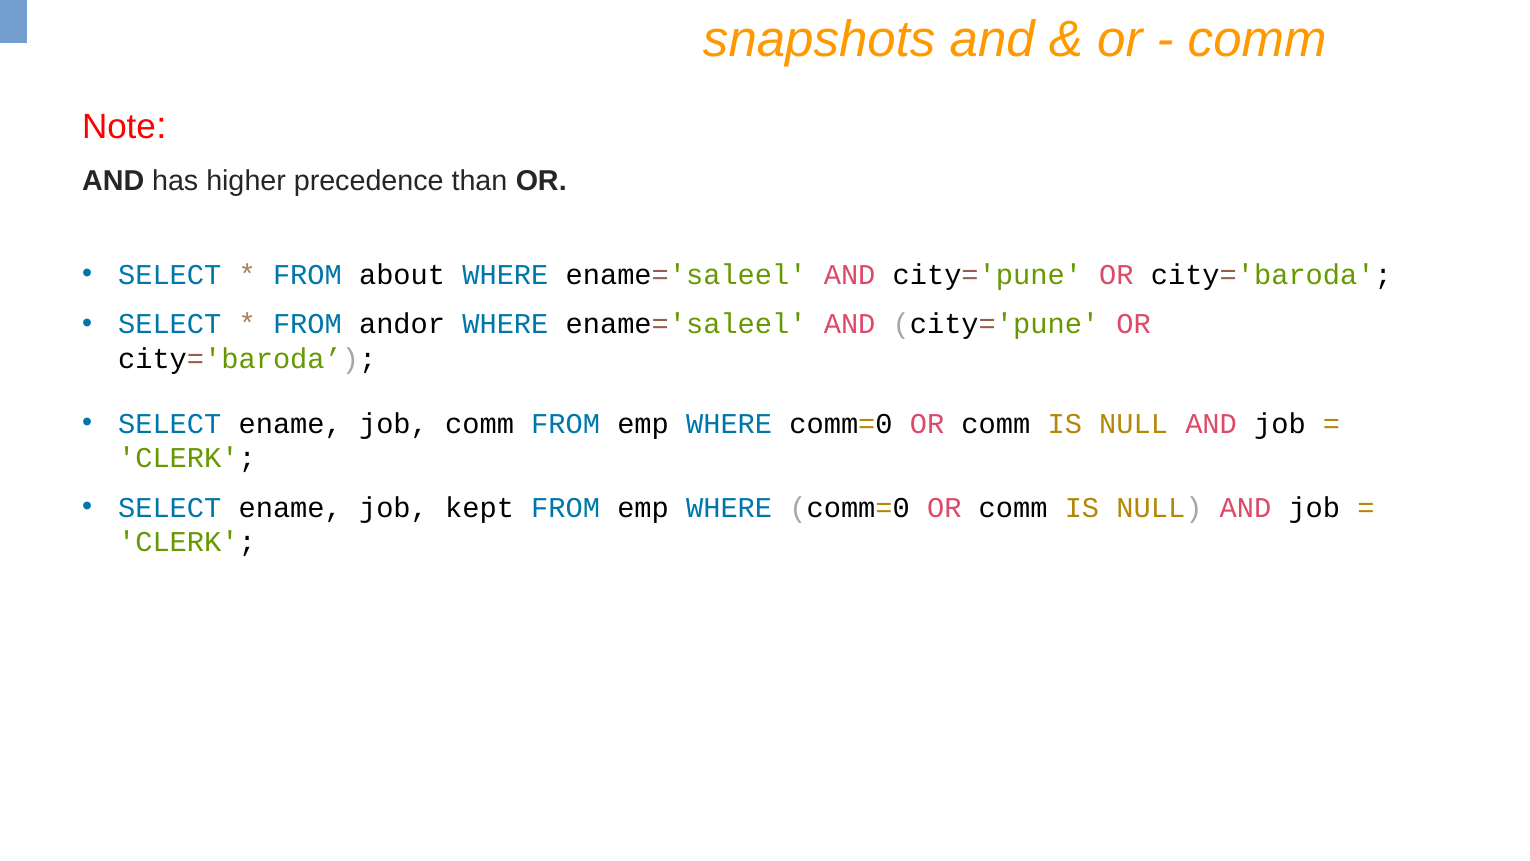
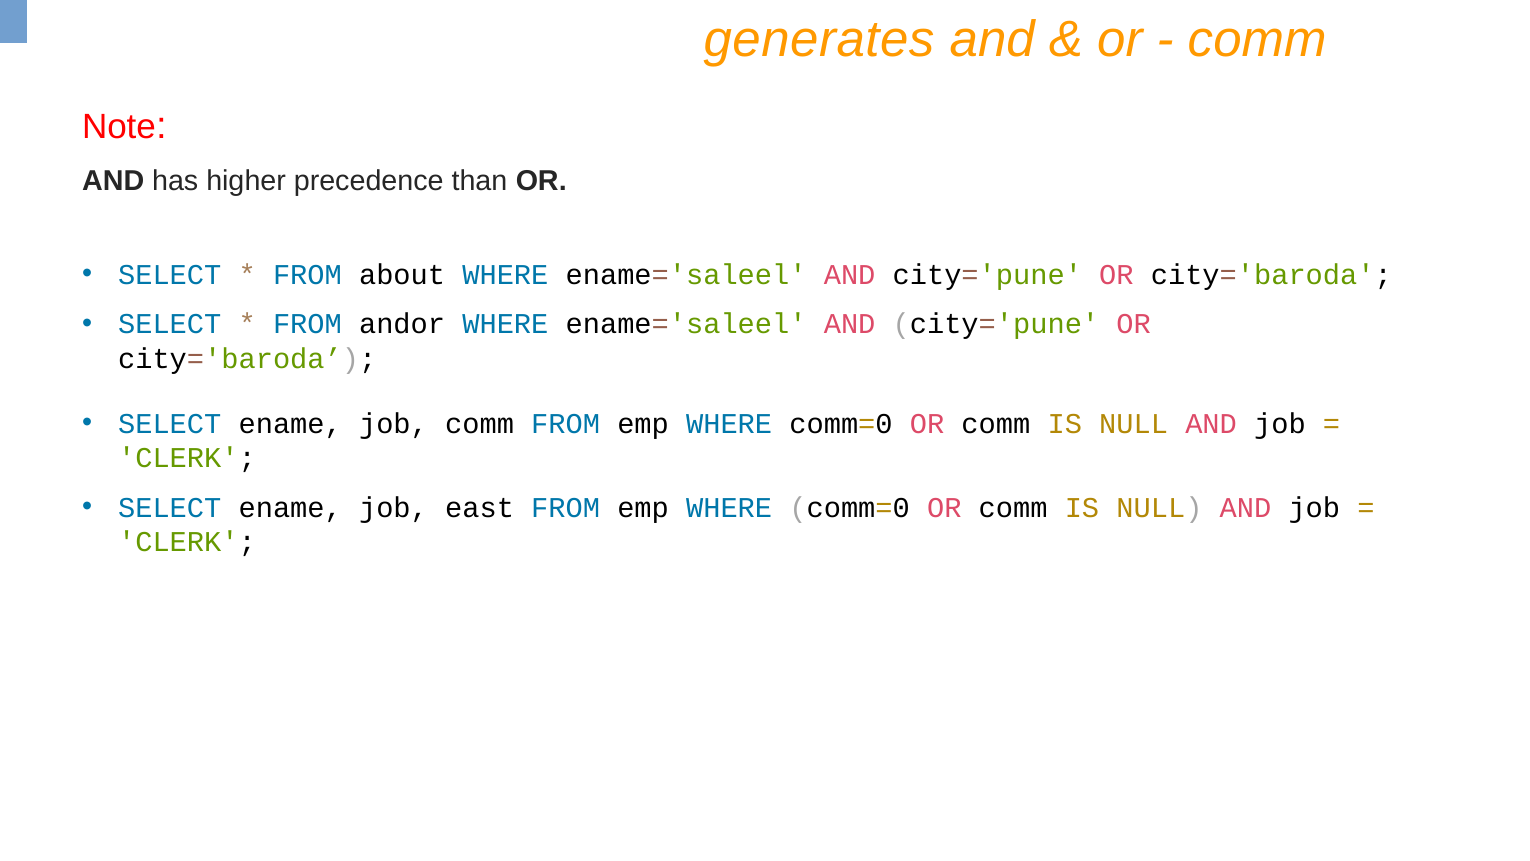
snapshots: snapshots -> generates (819, 40)
kept: kept -> east (480, 508)
